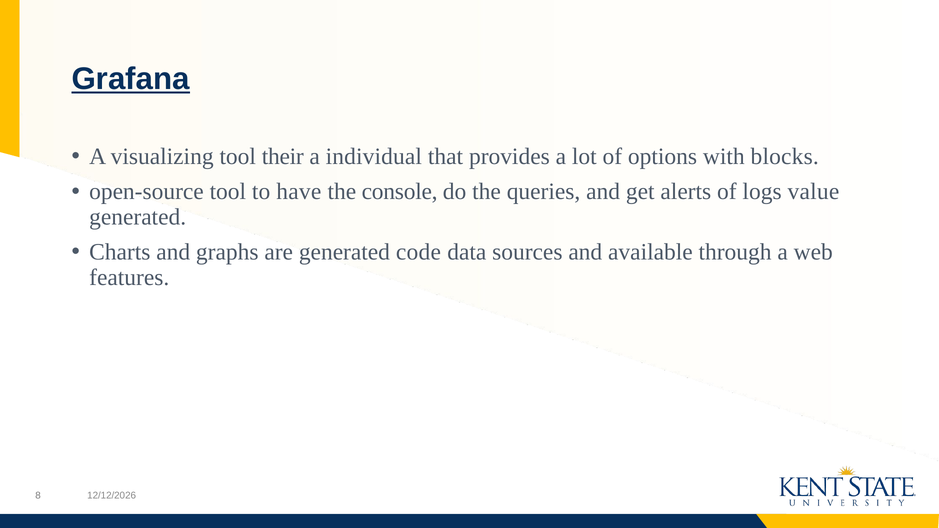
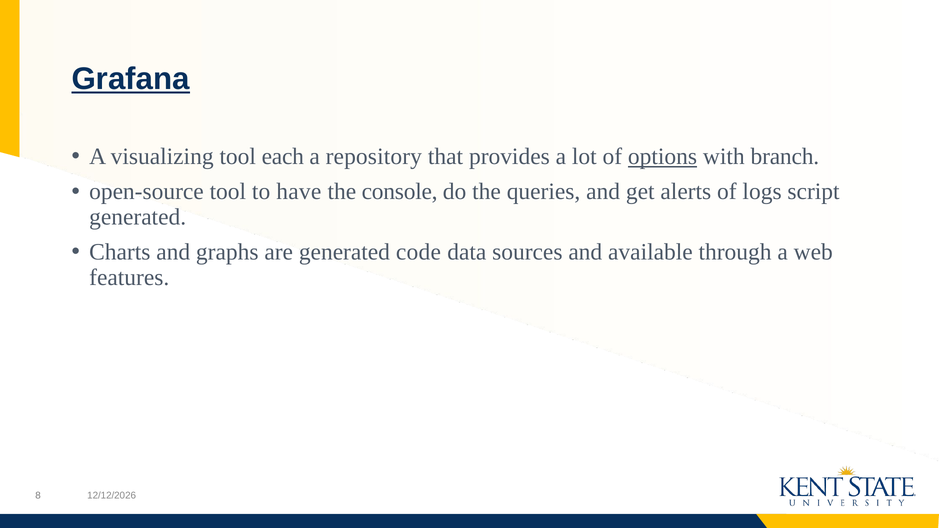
their: their -> each (283, 157)
individual: individual -> repository (374, 157)
options underline: none -> present (663, 157)
blocks: blocks -> branch (785, 157)
value: value -> script (814, 192)
